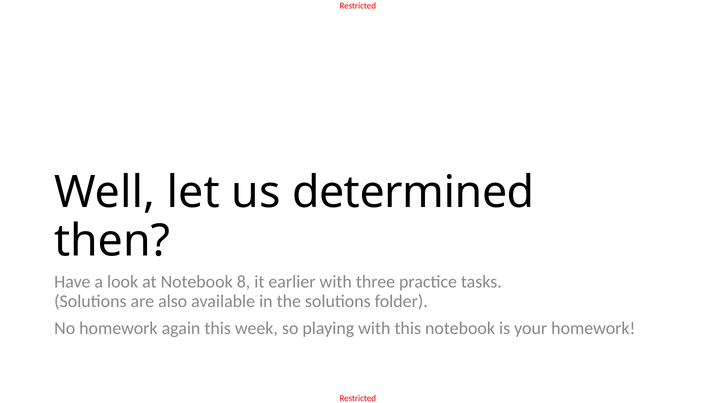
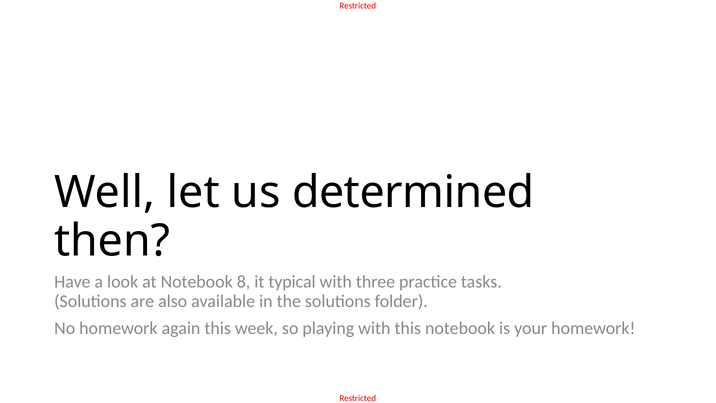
earlier: earlier -> typical (292, 282)
